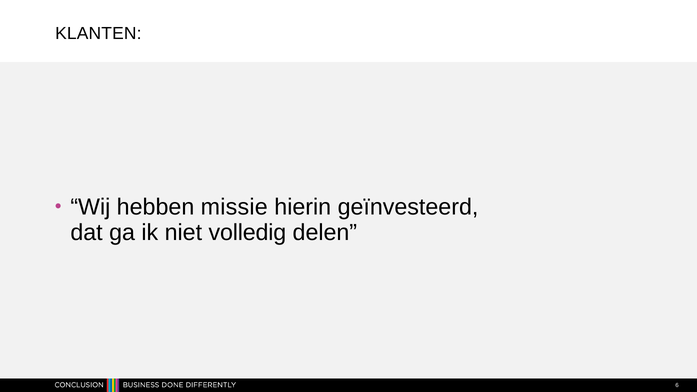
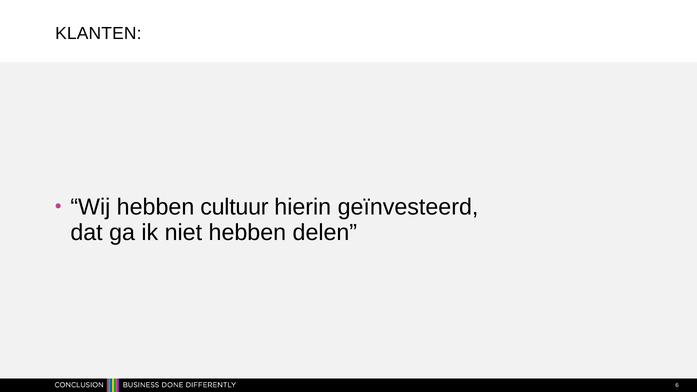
missie: missie -> cultuur (234, 207)
niet volledig: volledig -> hebben (247, 232)
